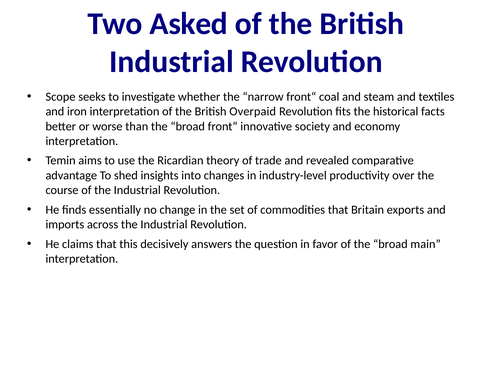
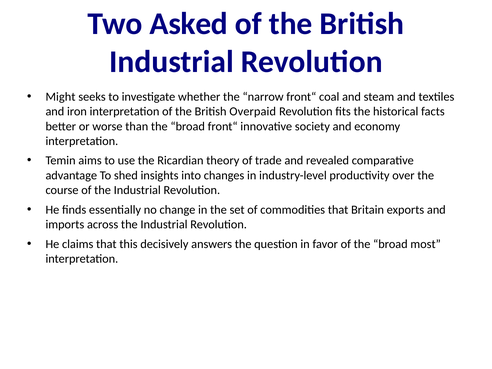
Scope: Scope -> Might (60, 97)
main: main -> most (426, 244)
